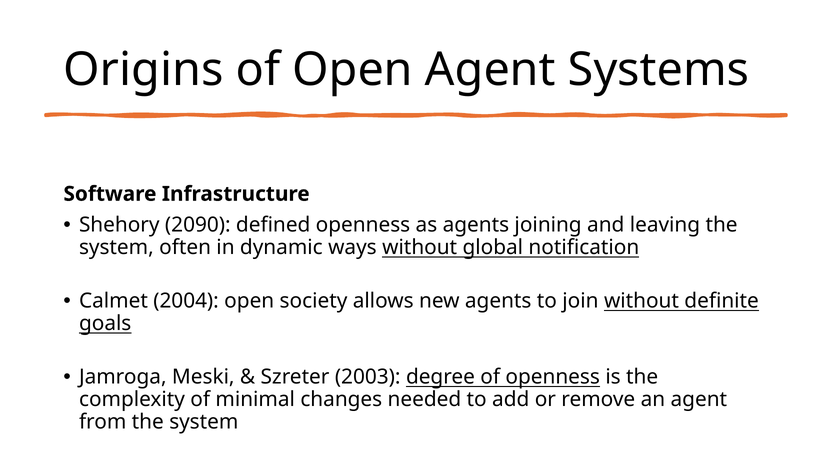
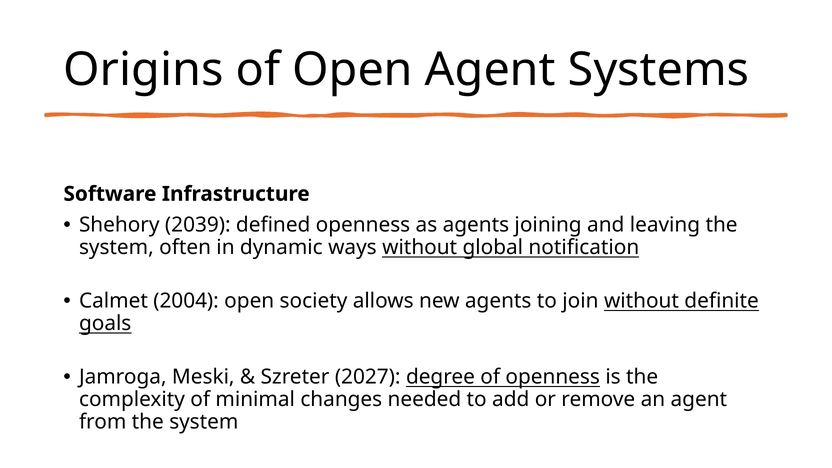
2090: 2090 -> 2039 (198, 225)
2003: 2003 -> 2027 (368, 377)
